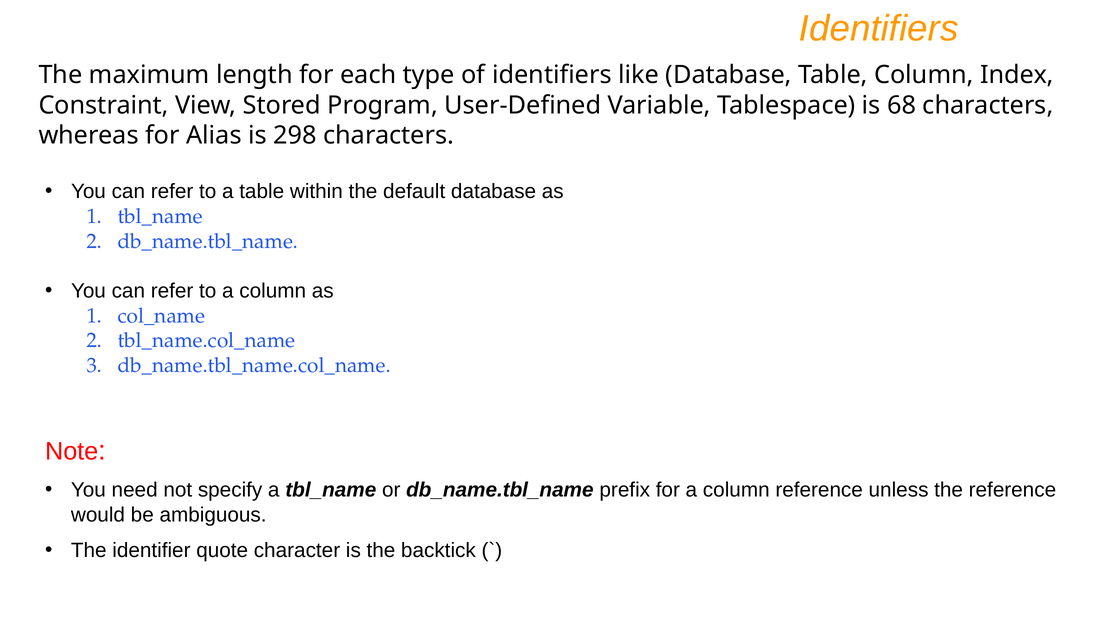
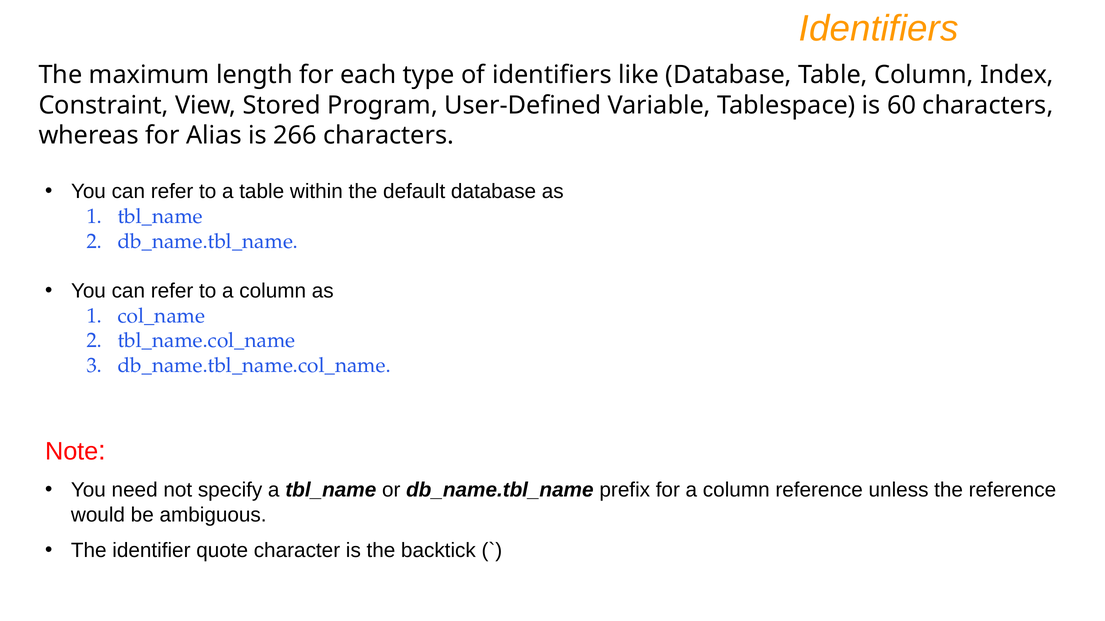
68: 68 -> 60 (902, 105)
298: 298 -> 266 (295, 136)
